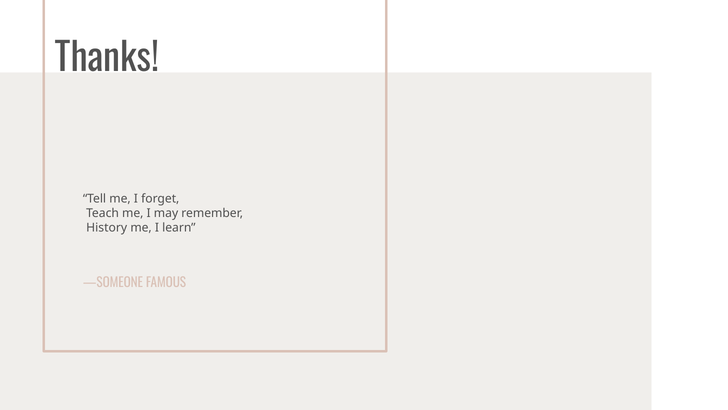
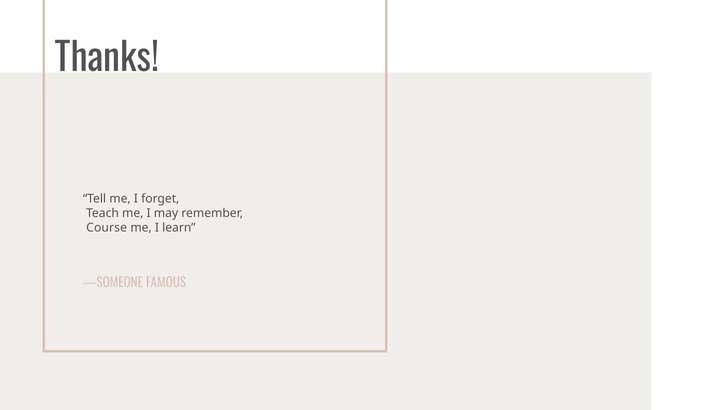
History: History -> Course (107, 228)
